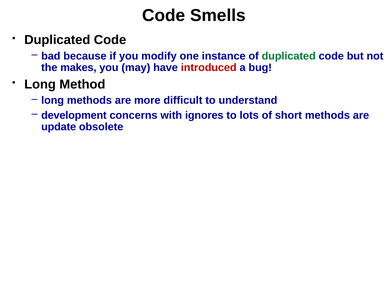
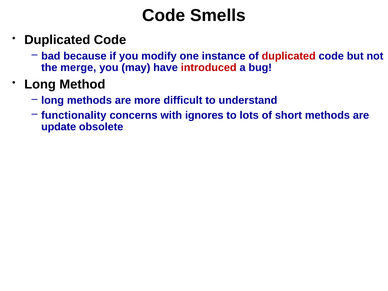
duplicated colour: green -> red (289, 56)
makes: makes -> merge (78, 68)
development: development -> functionality (74, 115)
